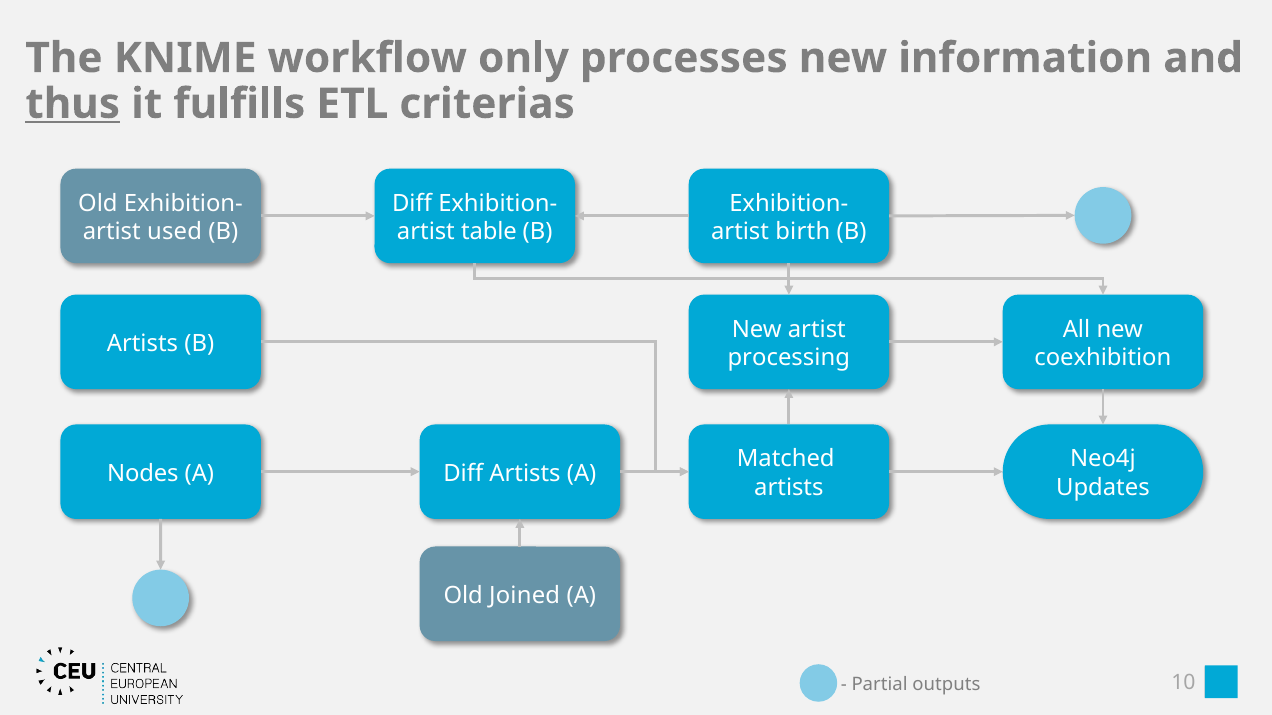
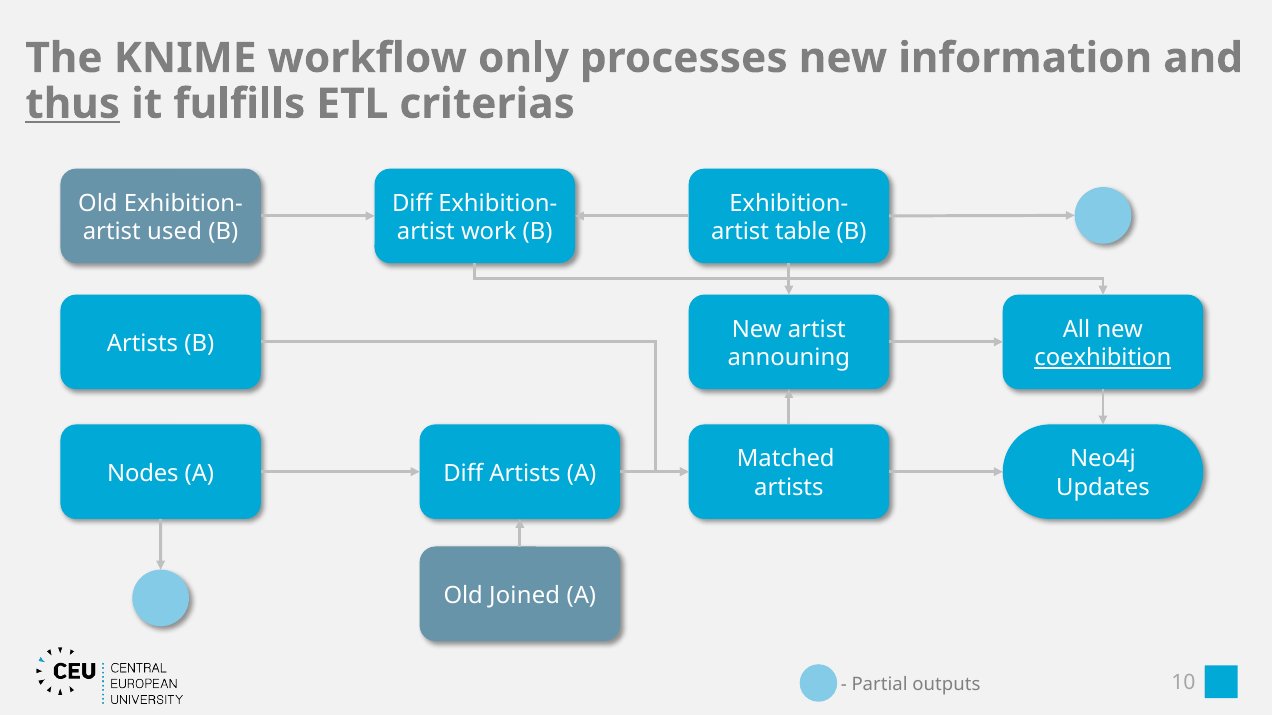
table: table -> work (489, 232)
birth: birth -> table (803, 232)
processing: processing -> announing (789, 358)
coexhibition underline: none -> present (1103, 358)
